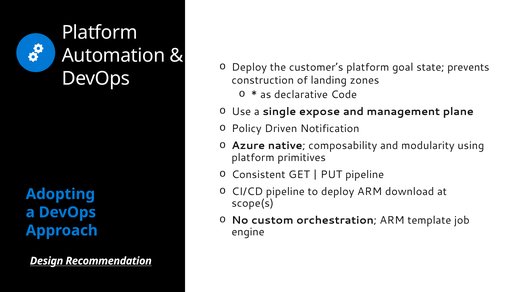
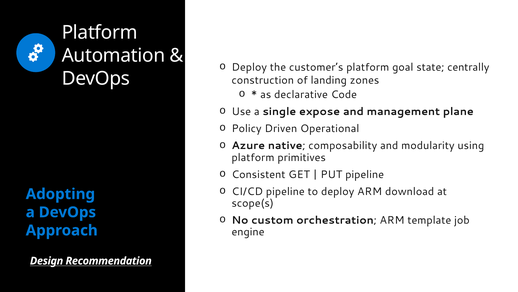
prevents: prevents -> centrally (468, 67)
Notification: Notification -> Operational (330, 128)
